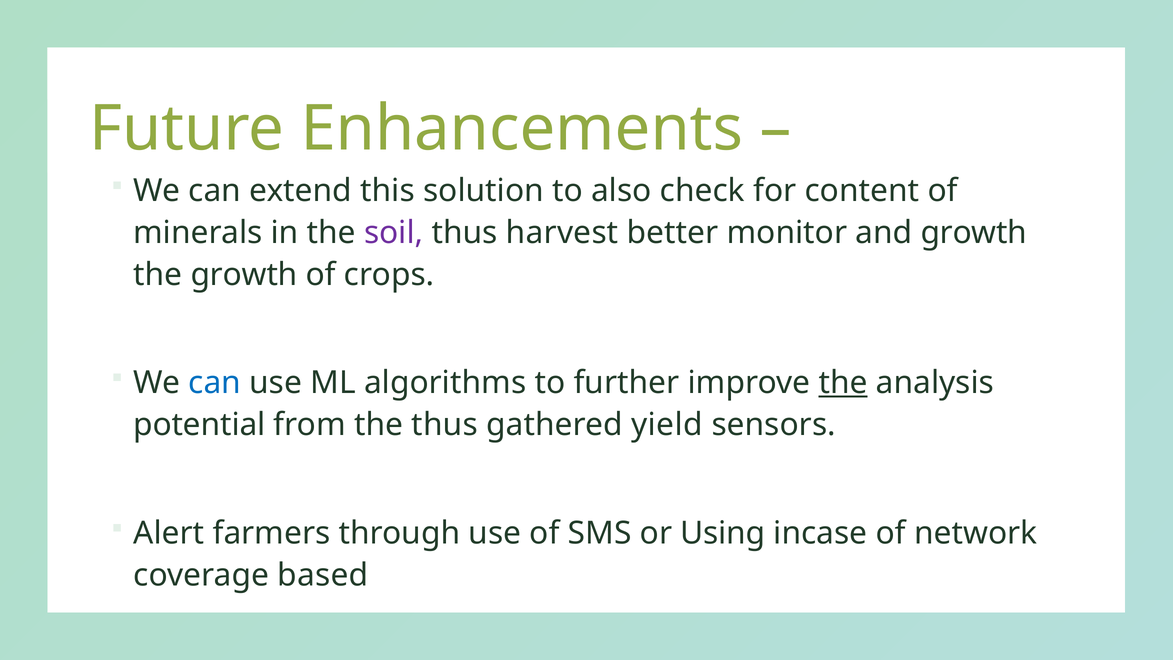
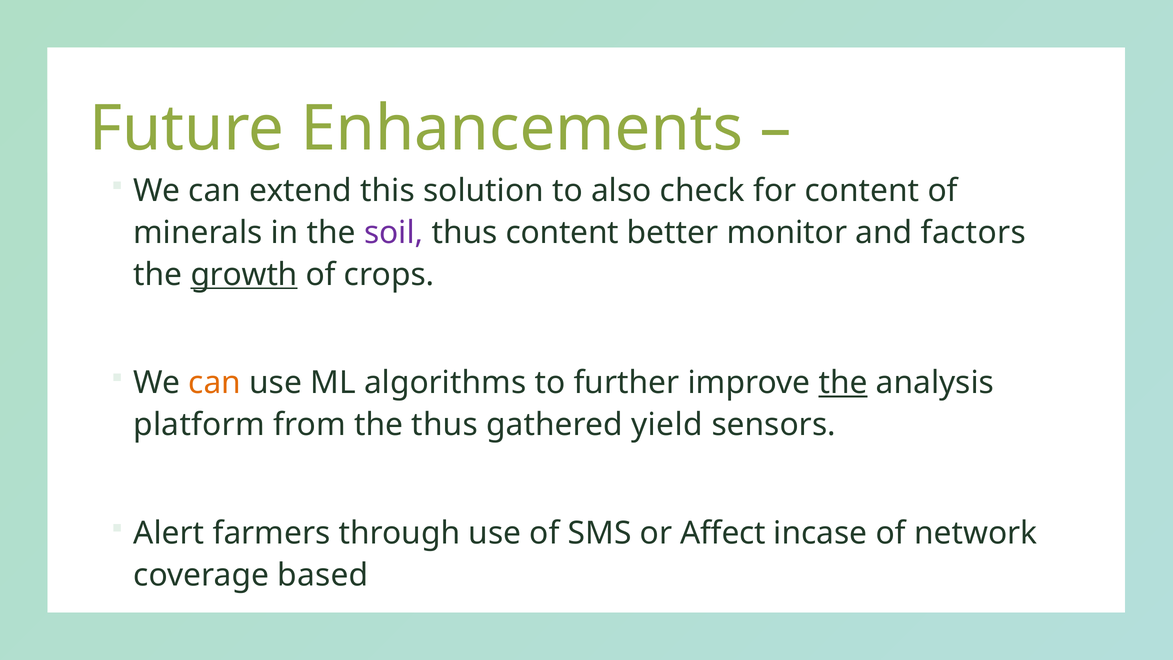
thus harvest: harvest -> content (562, 233)
and growth: growth -> factors (973, 233)
growth underline: none -> present (244, 275)
can colour: blue -> orange (215, 383)
potential: potential -> platform (199, 425)
Using: Using -> Affect (723, 533)
